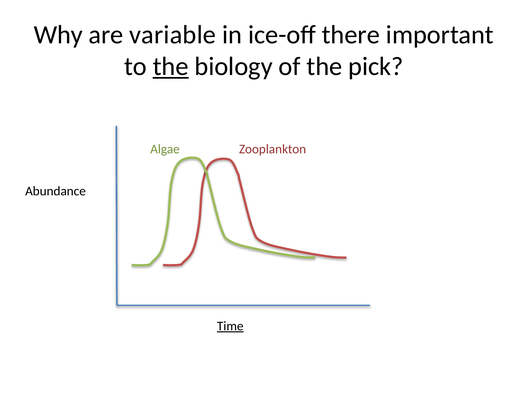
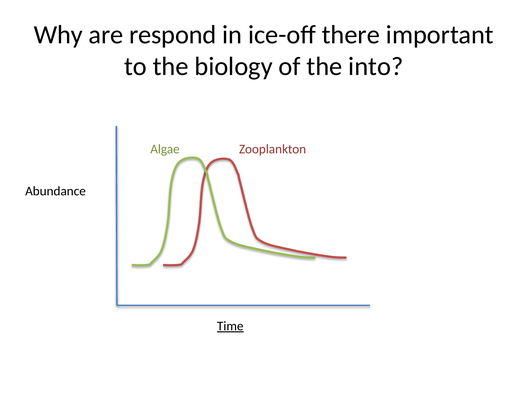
variable: variable -> respond (173, 35)
the underline: present -> none (171, 67)
pick: pick -> into (376, 67)
